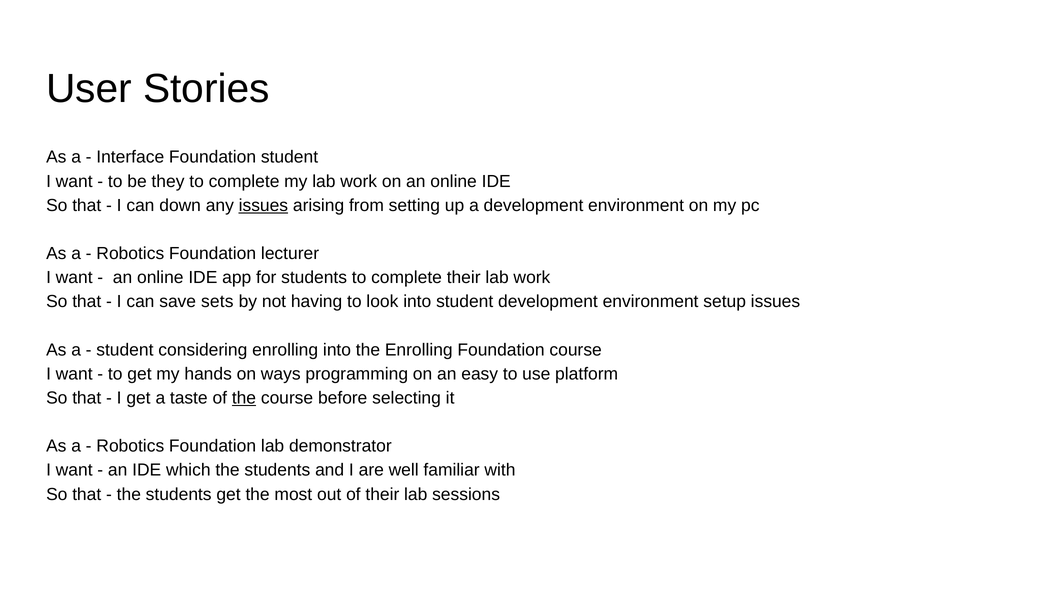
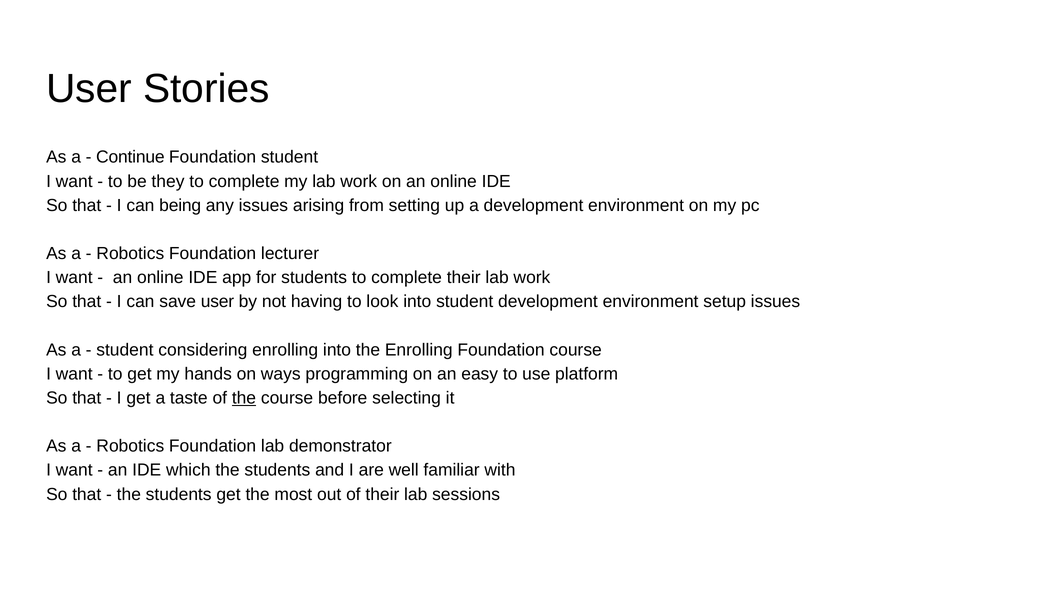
Interface: Interface -> Continue (130, 157)
down: down -> being (180, 205)
issues underline: present -> none (263, 205)
save sets: sets -> user (217, 302)
